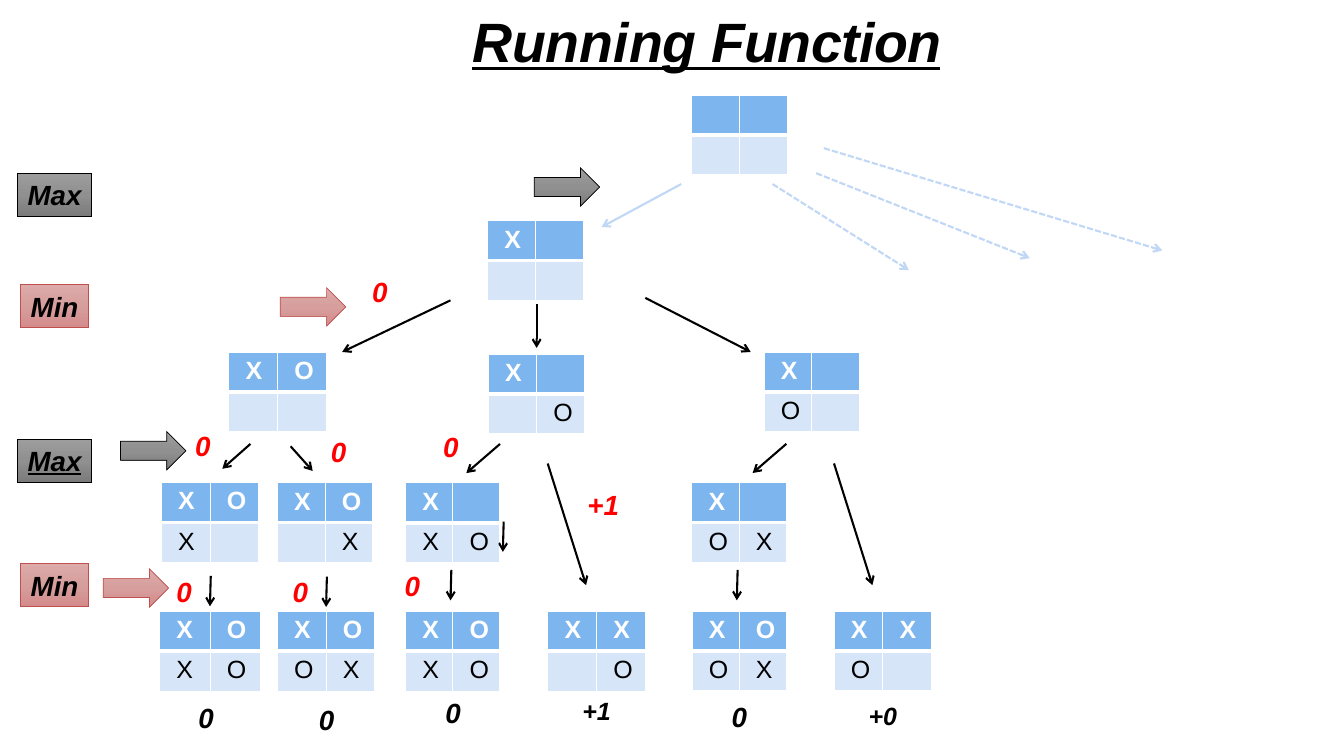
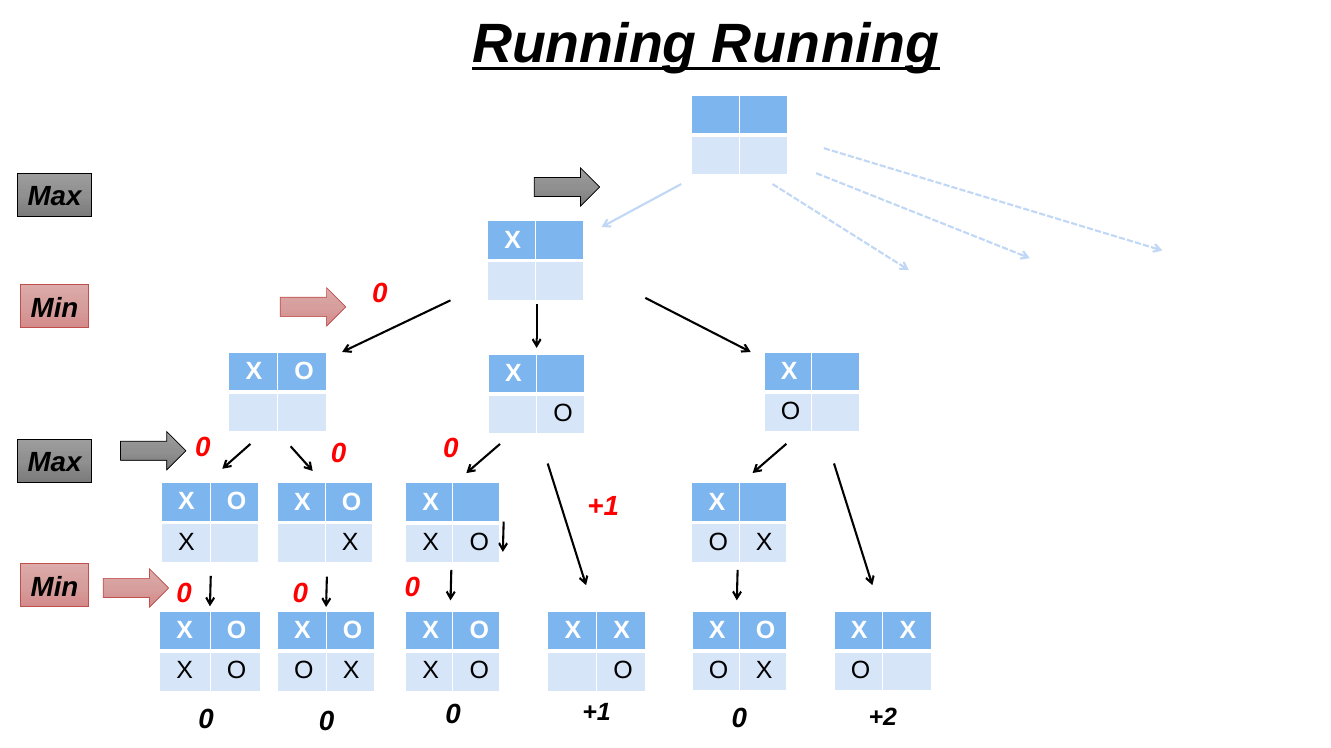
Running Function: Function -> Running (826, 44)
Max underline: present -> none (55, 463)
+0: +0 -> +2 (883, 718)
